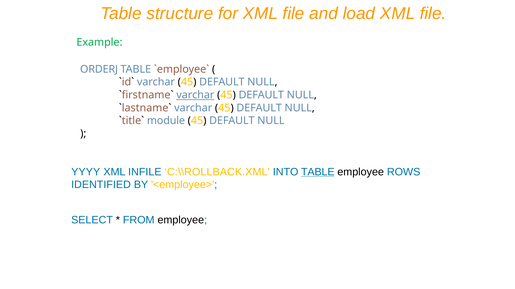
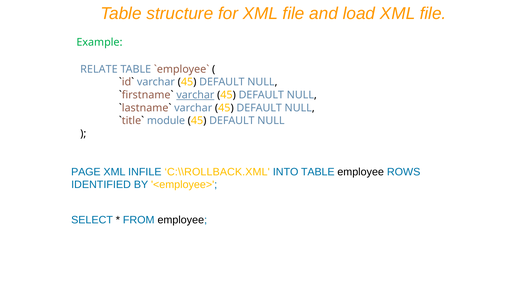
ORDERJ: ORDERJ -> RELATE (99, 69)
YYYY: YYYY -> PAGE (86, 172)
TABLE underline: present -> none (318, 172)
